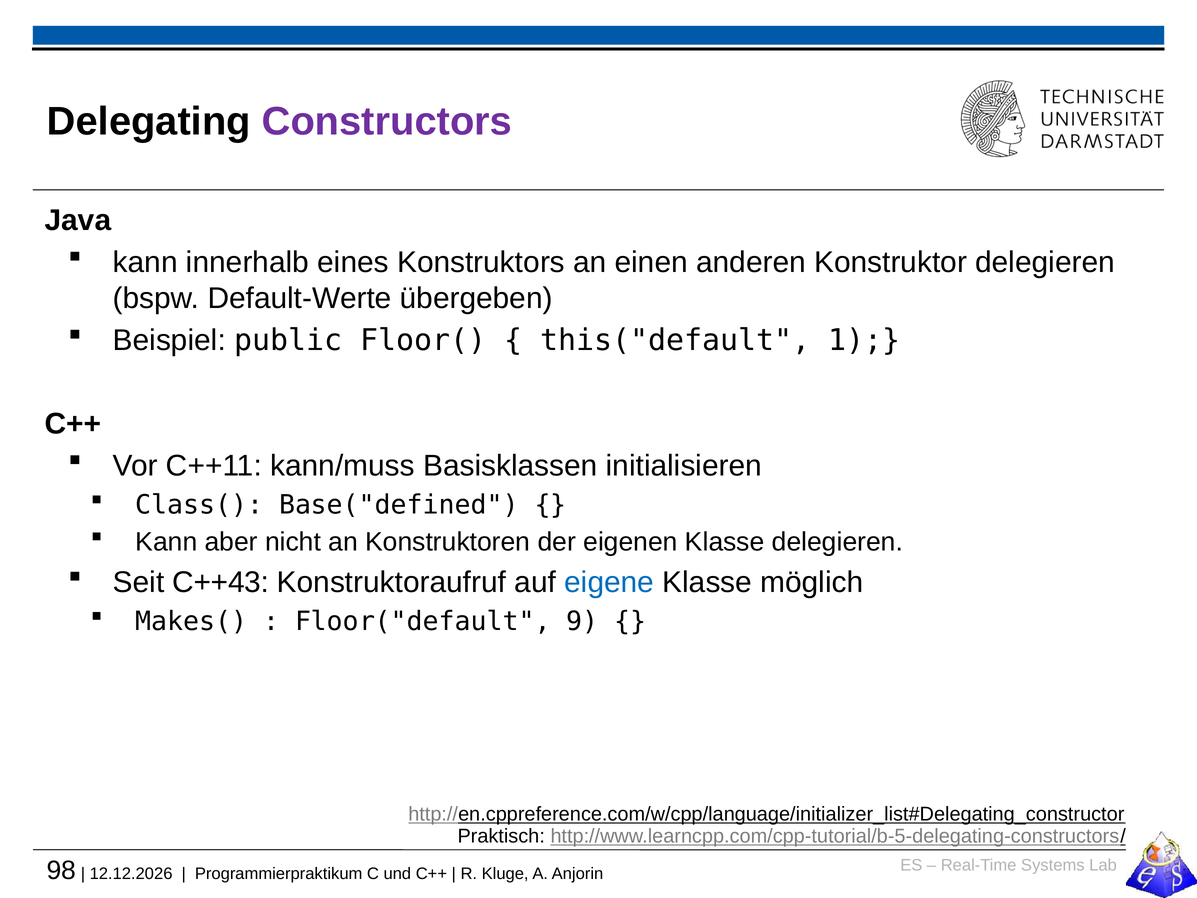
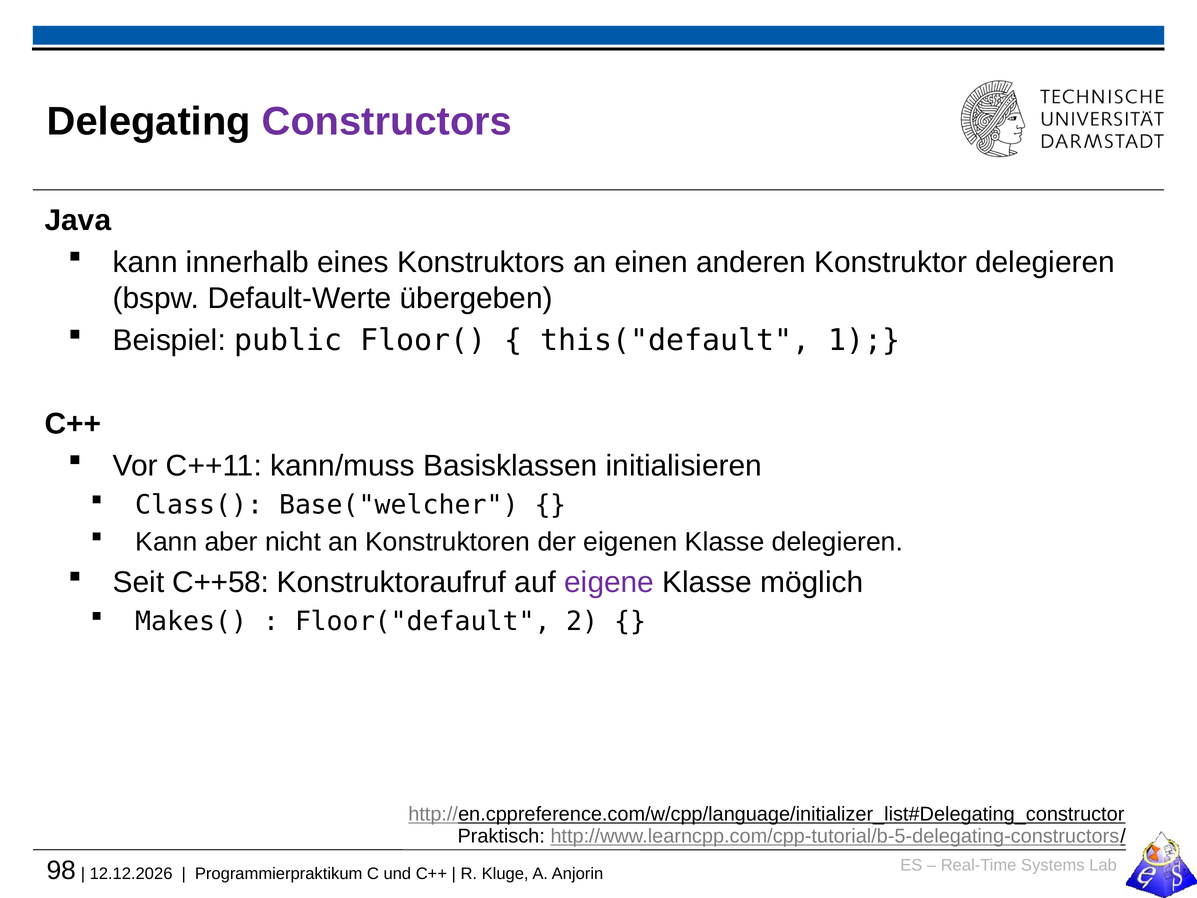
Base("defined: Base("defined -> Base("welcher (399, 505)
C++43: C++43 -> C++58 (221, 582)
eigene colour: blue -> purple (609, 582)
9: 9 -> 2 (582, 621)
